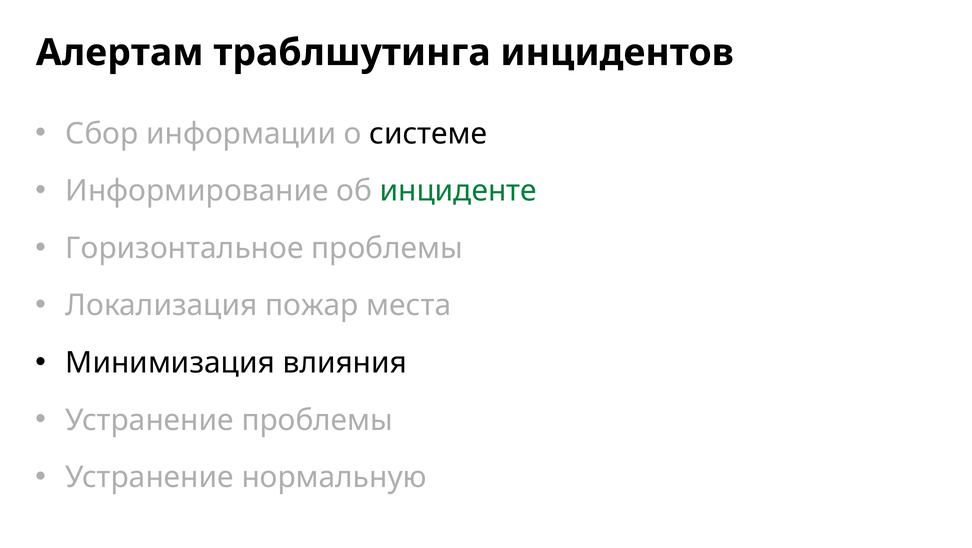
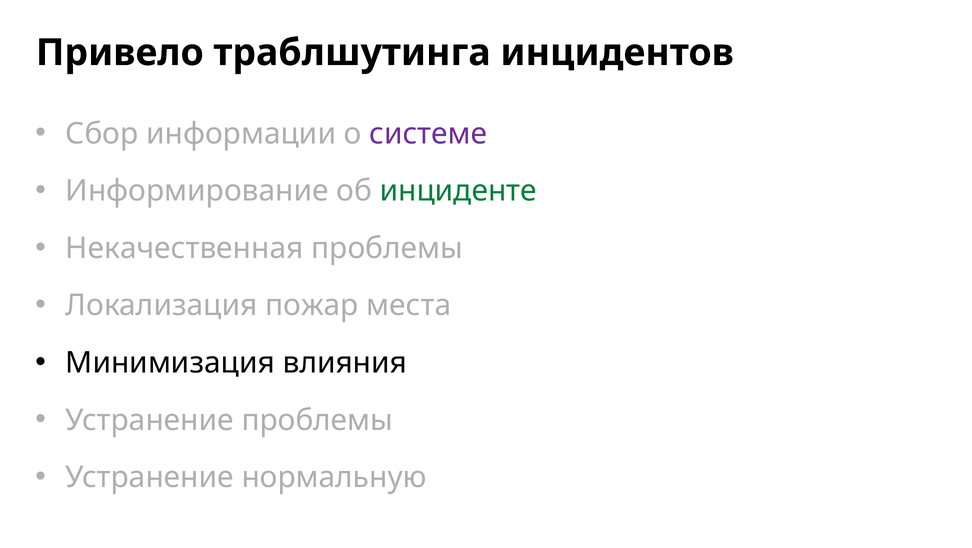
Алертам: Алертам -> Привело (120, 53)
системе colour: black -> purple (428, 134)
Горизонтальное: Горизонтальное -> Некачественная (185, 248)
